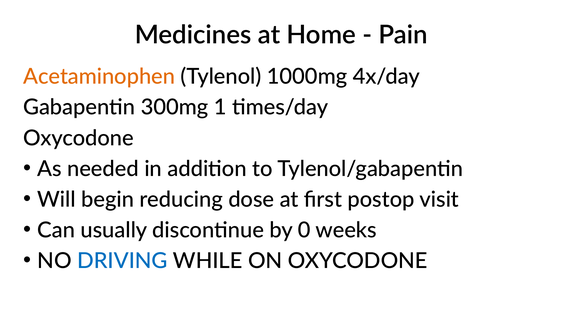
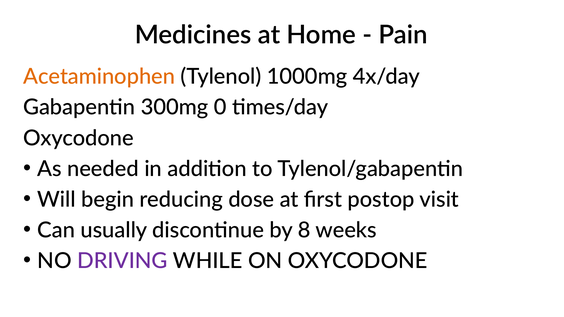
1: 1 -> 0 (220, 107)
0: 0 -> 8 (304, 230)
DRIVING colour: blue -> purple (122, 261)
